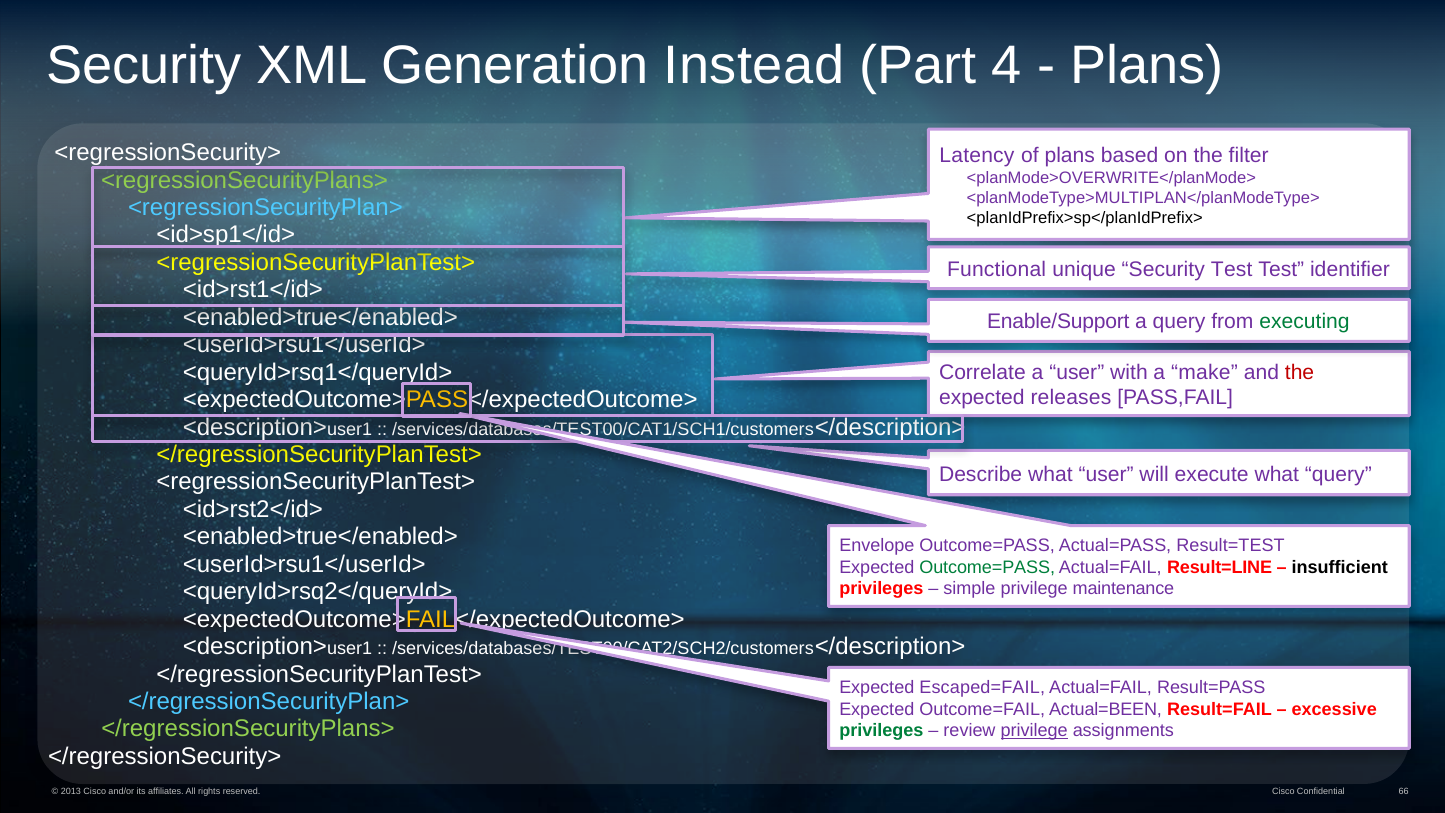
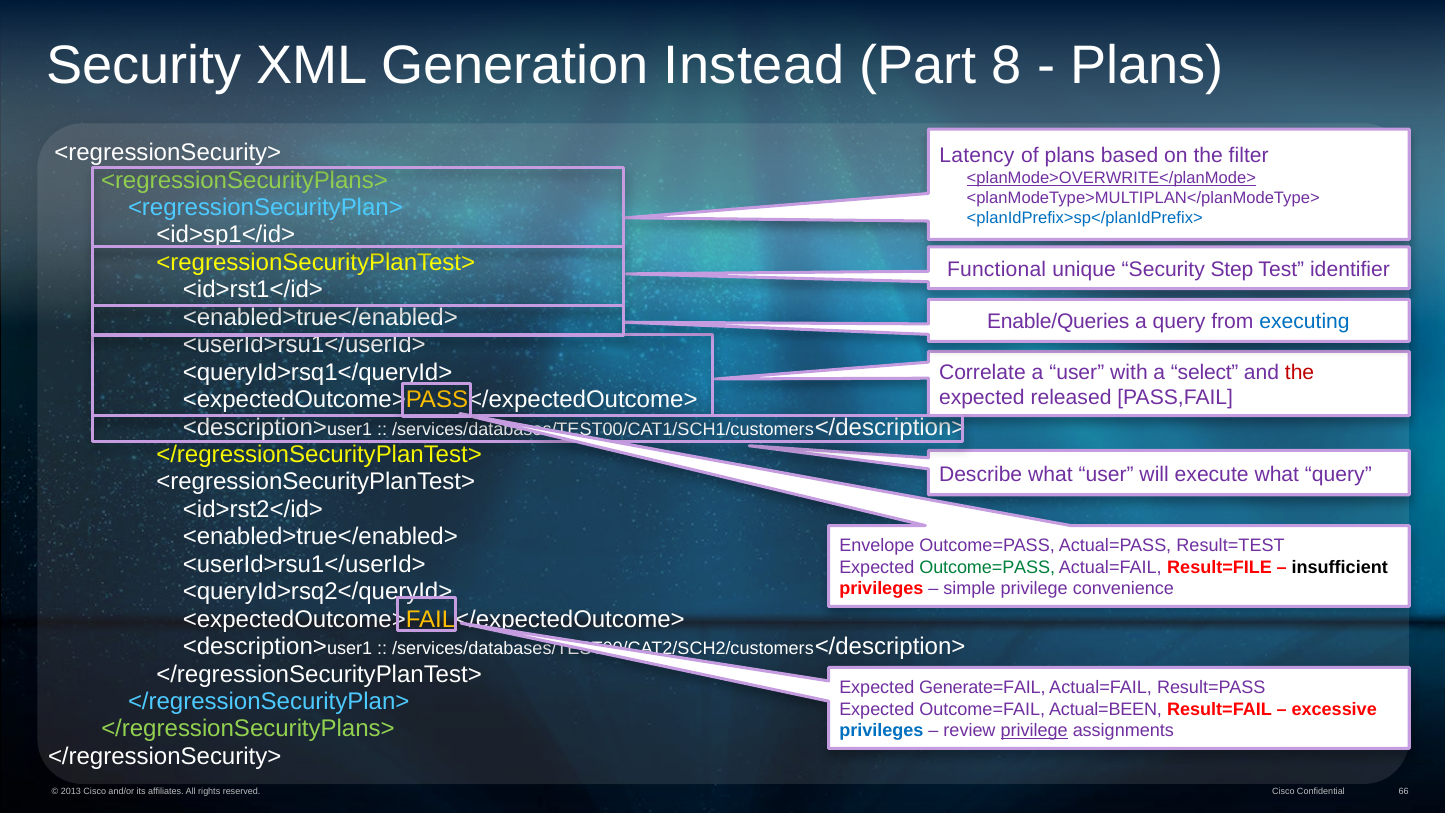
4: 4 -> 8 (1007, 66)
<planMode>OVERWRITE</planMode> underline: none -> present (1111, 178)
<planIdPrefix>sp</planIdPrefix> colour: black -> blue (1085, 218)
Security Test: Test -> Step (1232, 269)
Enable/Support: Enable/Support -> Enable/Queries (1058, 322)
executing colour: green -> blue (1305, 322)
make: make -> select (1205, 372)
releases: releases -> released (1071, 398)
Result=LINE: Result=LINE -> Result=FILE (1220, 567)
maintenance: maintenance -> convenience (1123, 589)
Escaped=FAIL: Escaped=FAIL -> Generate=FAIL (982, 687)
privileges colour: green -> blue (881, 731)
